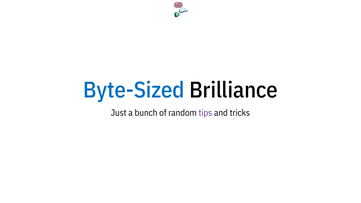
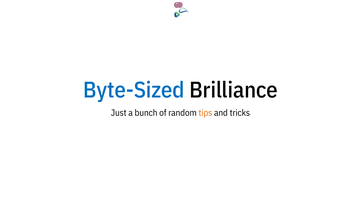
tips colour: purple -> orange (205, 113)
